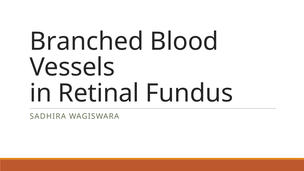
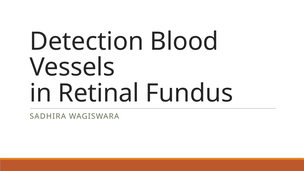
Branched: Branched -> Detection (87, 41)
